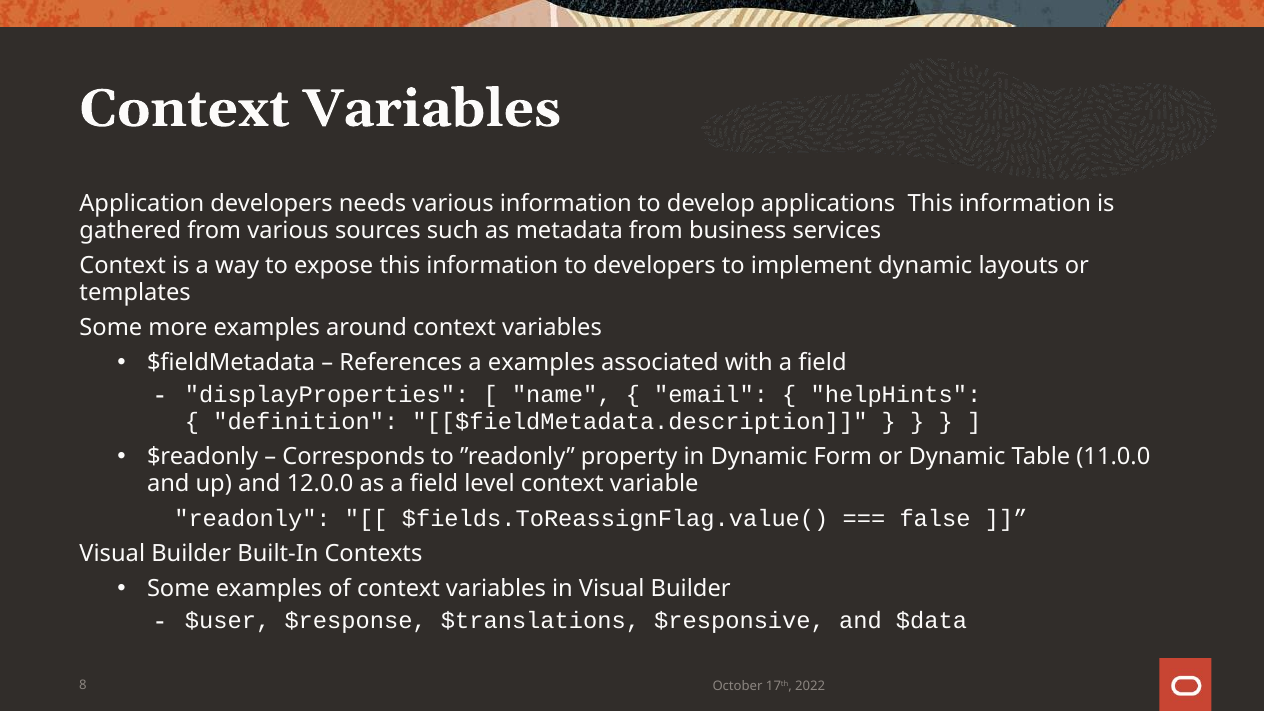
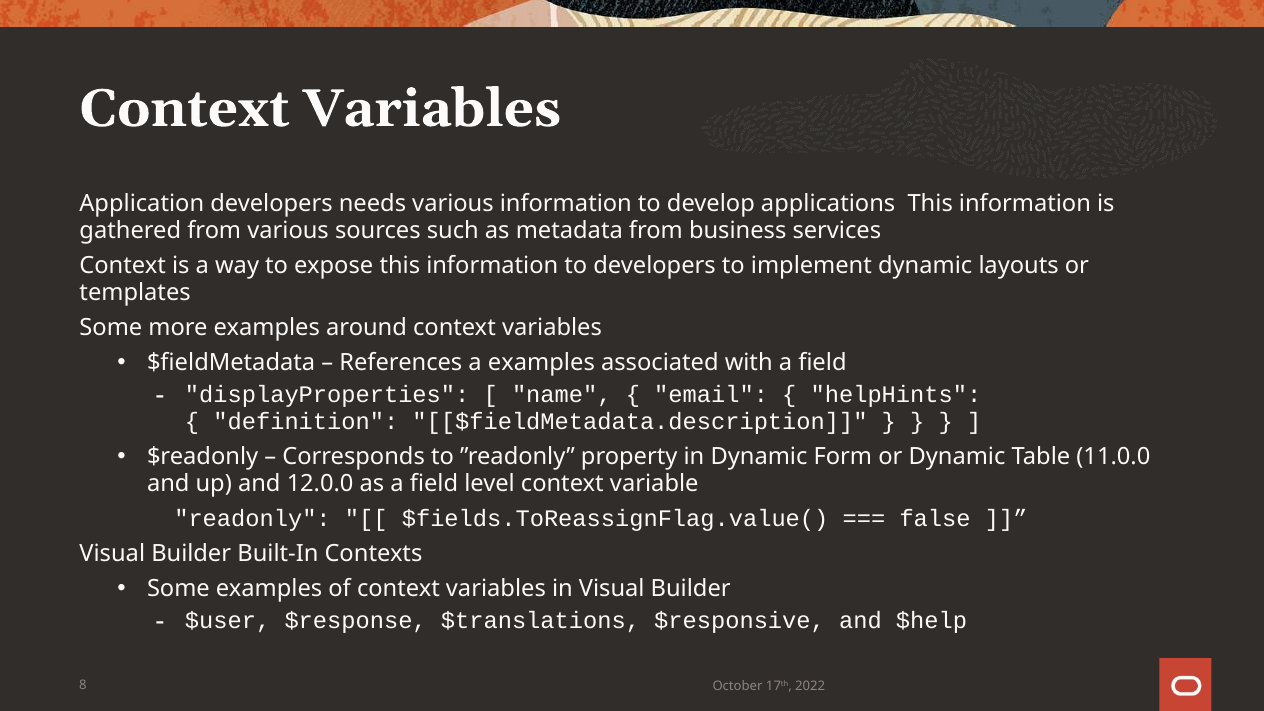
$data: $data -> $help (932, 621)
